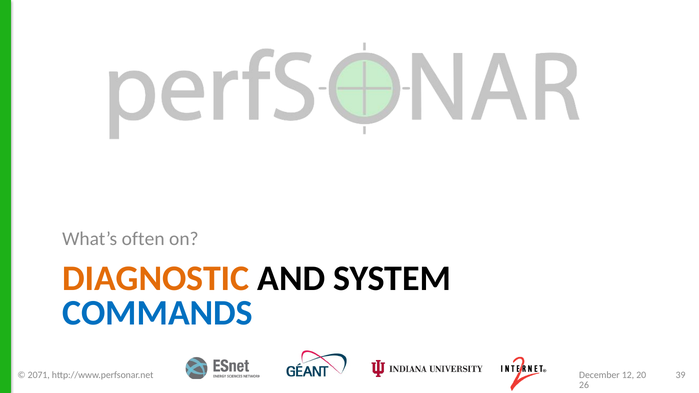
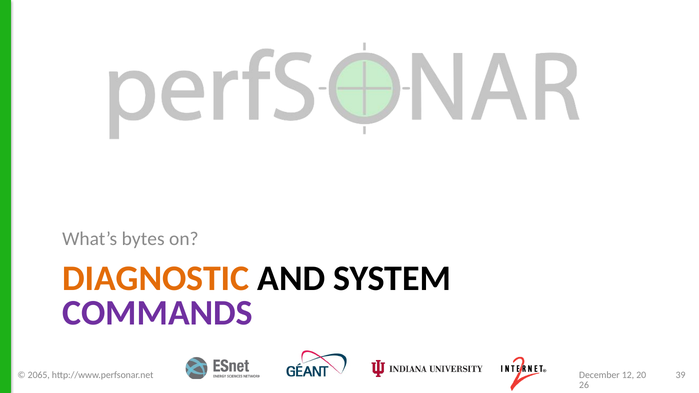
often: often -> bytes (143, 239)
COMMANDS colour: blue -> purple (157, 313)
2071: 2071 -> 2065 (39, 375)
